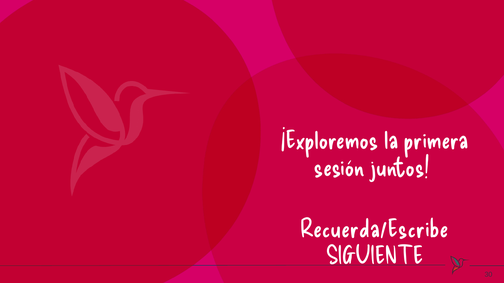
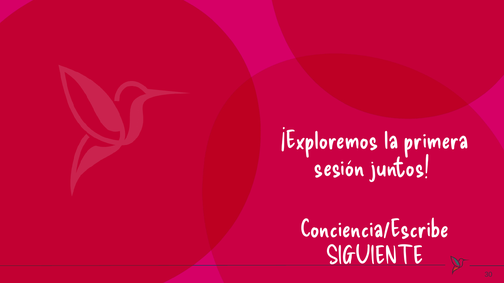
Recuerda/Escribe: Recuerda/Escribe -> Conciencia/Escribe (375, 230)
